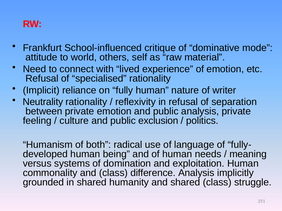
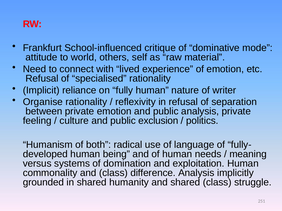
Neutrality: Neutrality -> Organise (43, 102)
